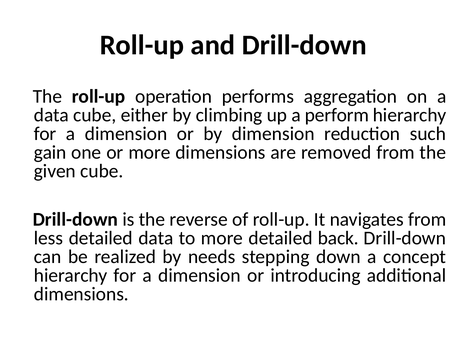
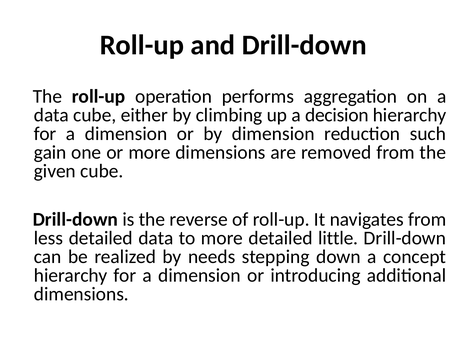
perform: perform -> decision (337, 115)
back: back -> little (338, 238)
